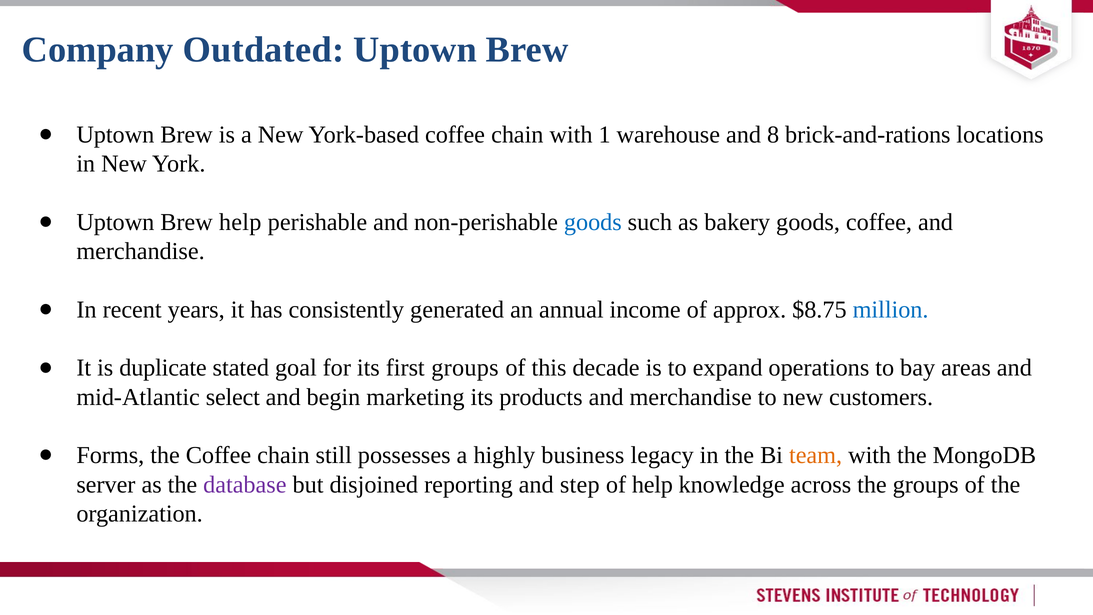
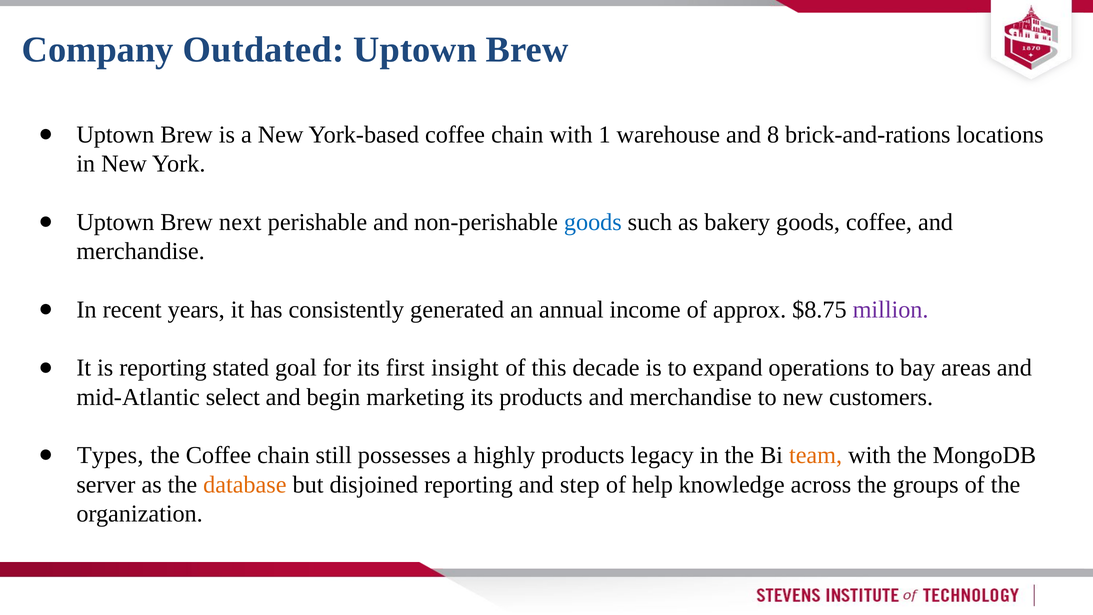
Brew help: help -> next (240, 222)
million colour: blue -> purple (891, 310)
is duplicate: duplicate -> reporting (163, 368)
first groups: groups -> insight (465, 368)
Forms: Forms -> Types (110, 455)
highly business: business -> products (583, 455)
database colour: purple -> orange (245, 484)
